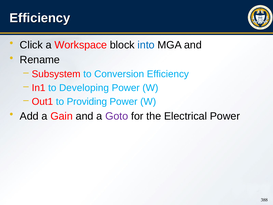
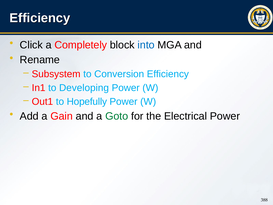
Workspace: Workspace -> Completely (81, 45)
Providing: Providing -> Hopefully (87, 102)
Goto colour: purple -> green (117, 116)
